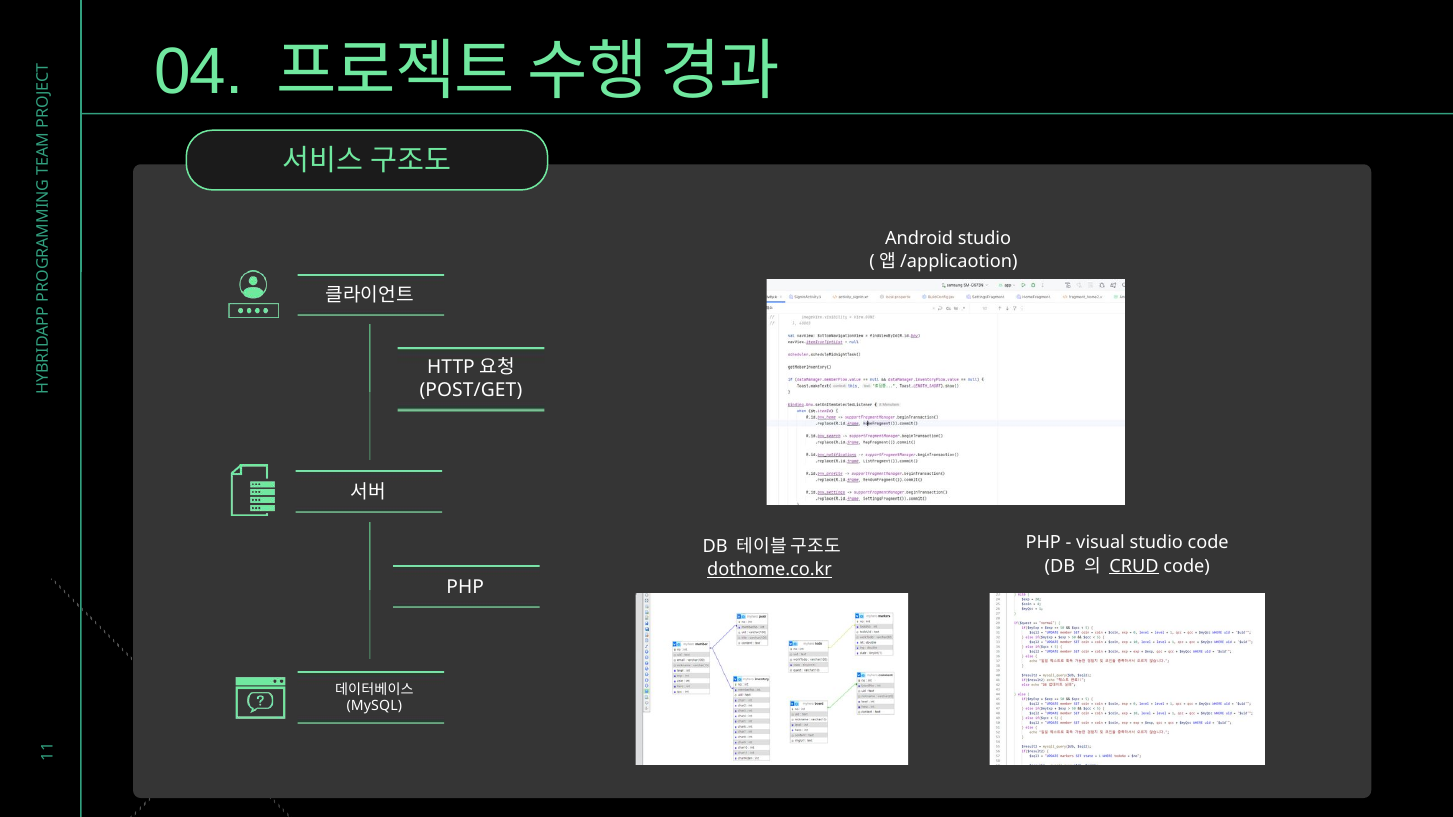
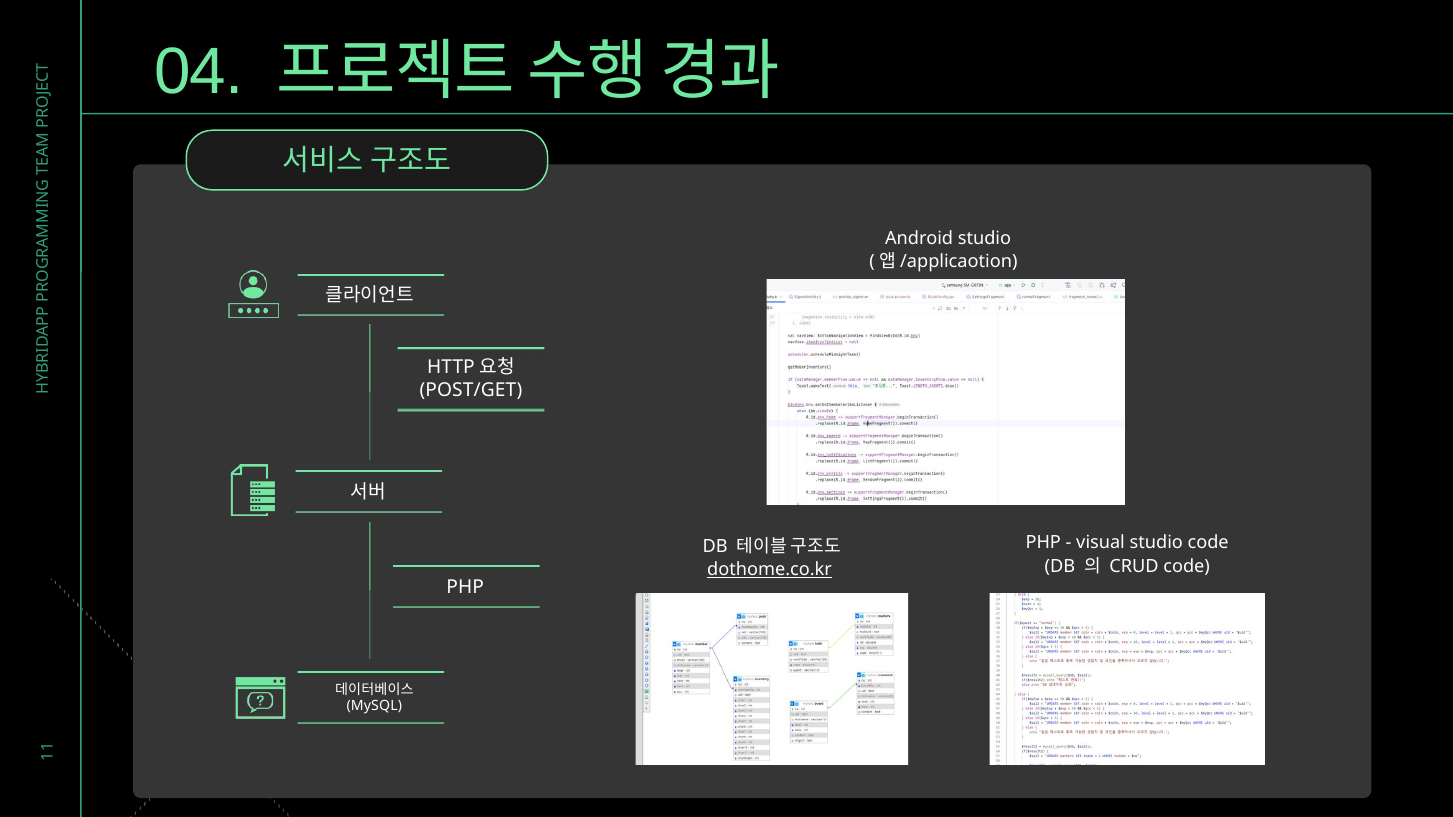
CRUD underline: present -> none (1134, 566)
